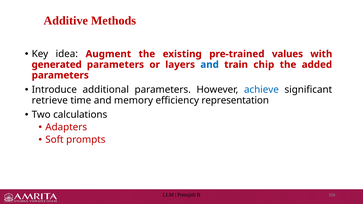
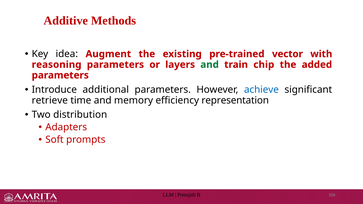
values: values -> vector (287, 54)
generated: generated -> reasoning (57, 65)
and colour: blue -> green (210, 65)
calculations: calculations -> distribution (80, 115)
